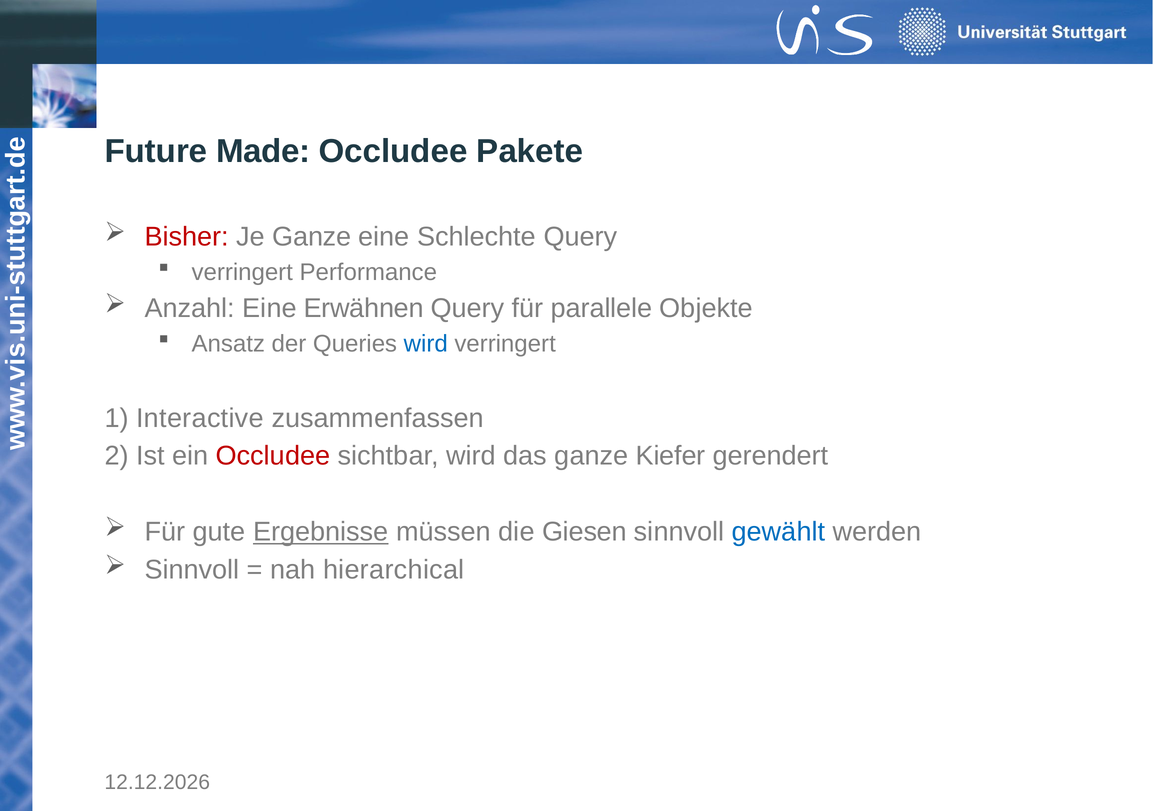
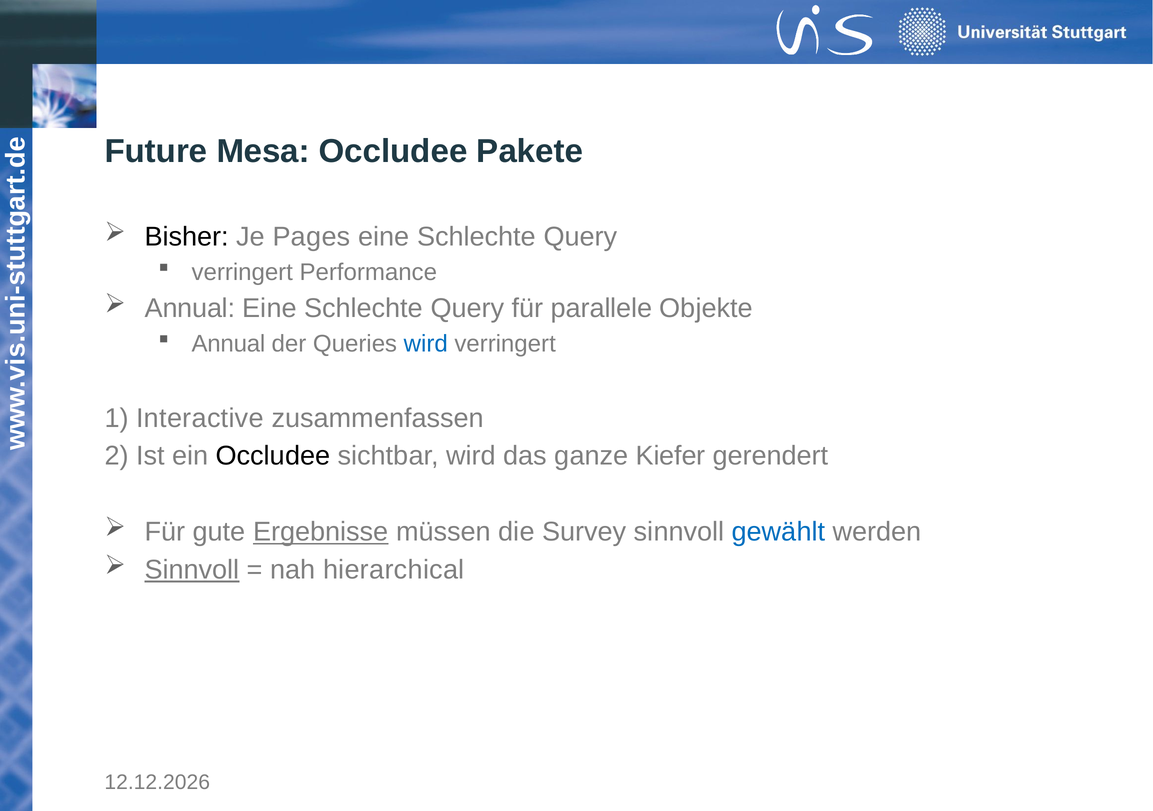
Made: Made -> Mesa (263, 151)
Bisher colour: red -> black (187, 237)
Je Ganze: Ganze -> Pages (312, 237)
Anzahl: Anzahl -> Annual (190, 309)
Erwähnen: Erwähnen -> Schlechte (364, 309)
Ansatz: Ansatz -> Annual (228, 344)
Occludee colour: red -> black (273, 456)
Giesen: Giesen -> Survey (584, 532)
Sinnvoll underline: none -> present (192, 570)
